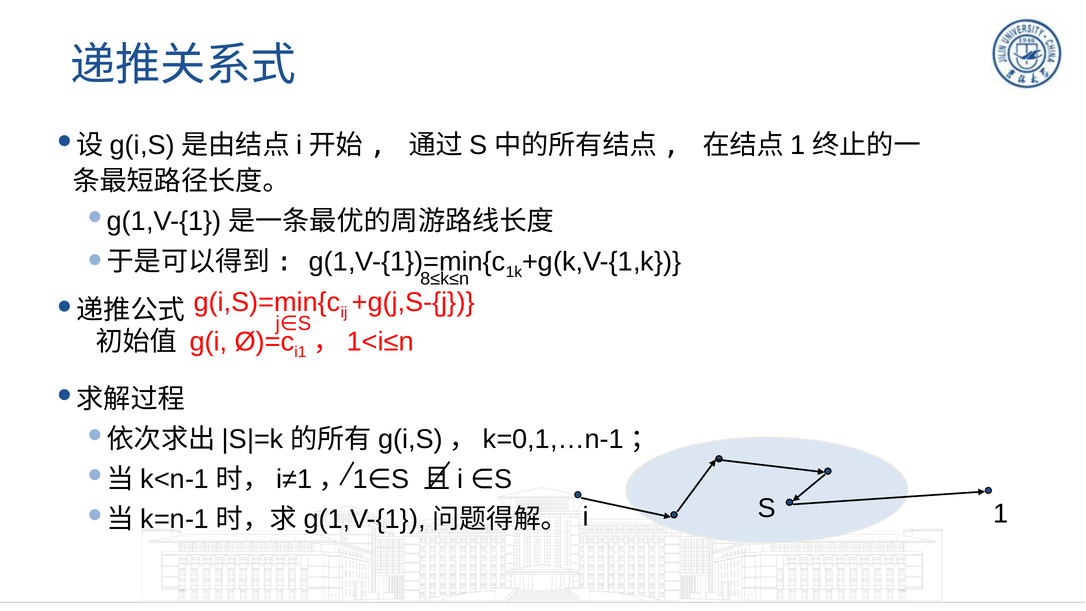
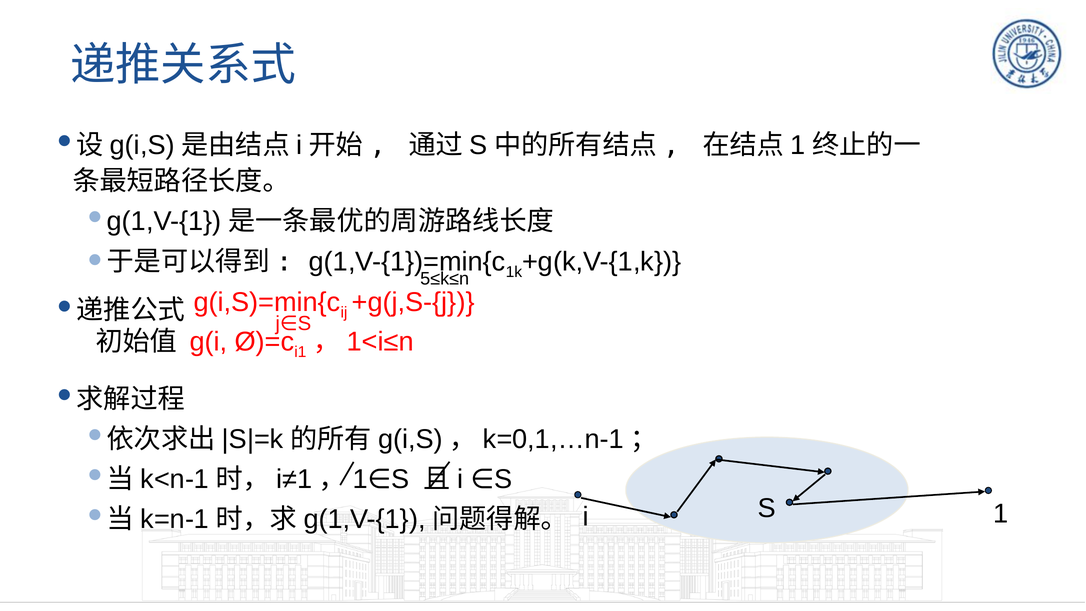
8≤k≤n: 8≤k≤n -> 5≤k≤n (445, 279)
